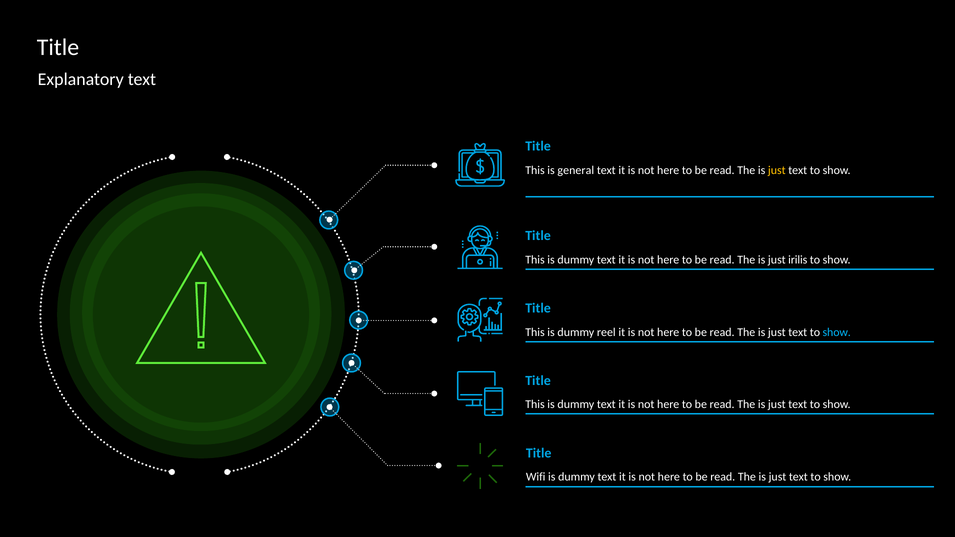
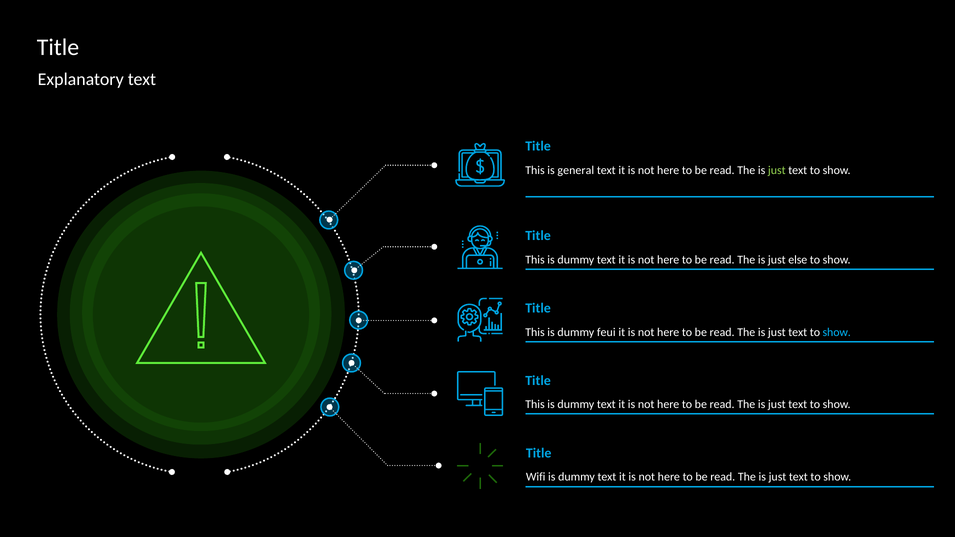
just colour: yellow -> light green (777, 170)
irilis: irilis -> else (798, 260)
reel: reel -> feui (606, 332)
